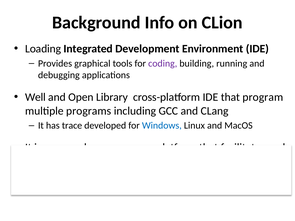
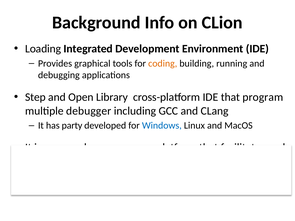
coding colour: purple -> orange (163, 63)
Well: Well -> Step (35, 97)
programs: programs -> debugger (89, 111)
has trace: trace -> party (72, 126)
